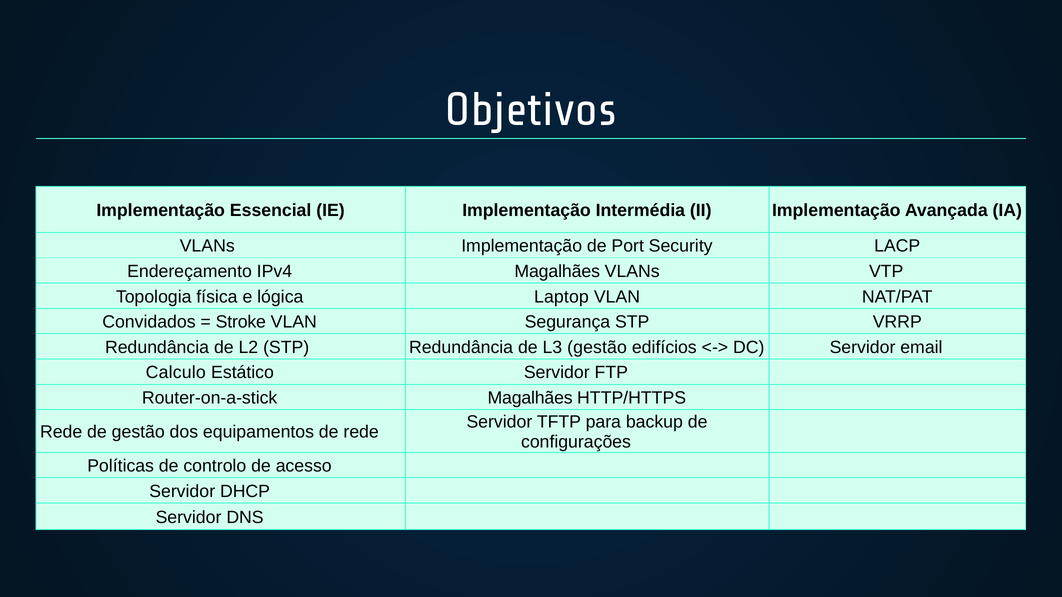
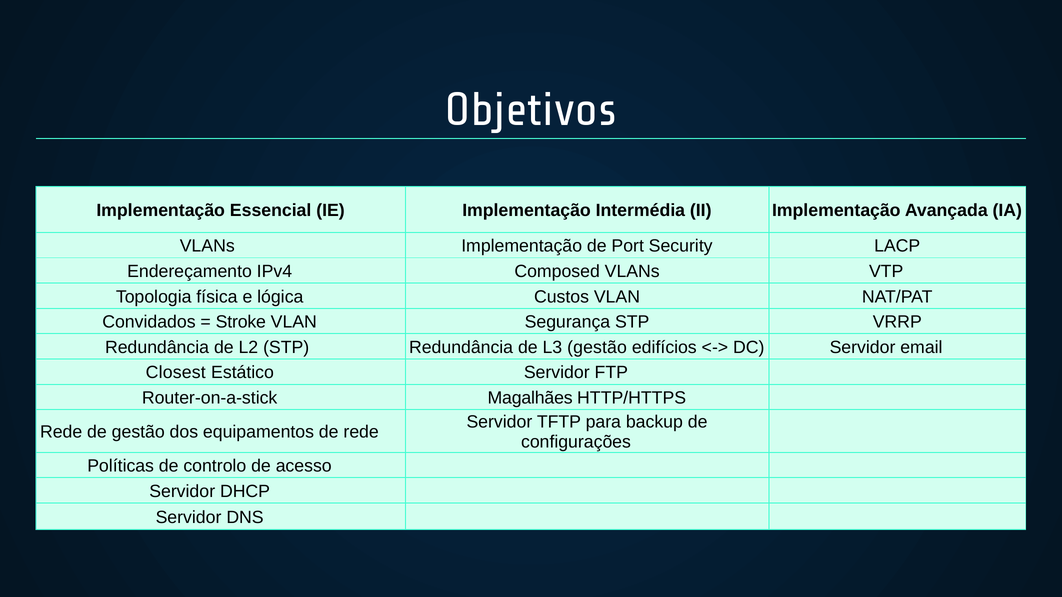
IPv4✔️ Magalhães: Magalhães -> Composed (557, 272)
Laptop: Laptop -> Custos (562, 297)
Calculo: Calculo -> Closest (176, 373)
